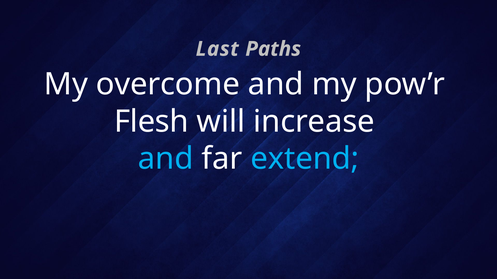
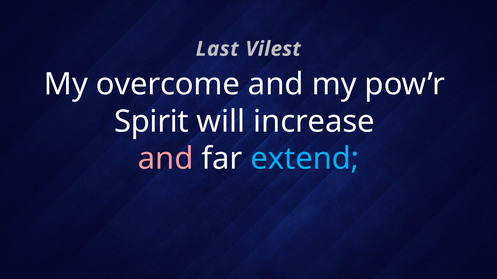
Paths: Paths -> Vilest (273, 49)
Flesh: Flesh -> Spirit (151, 122)
and colour: light blue -> pink (166, 159)
